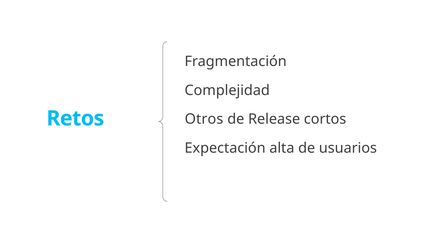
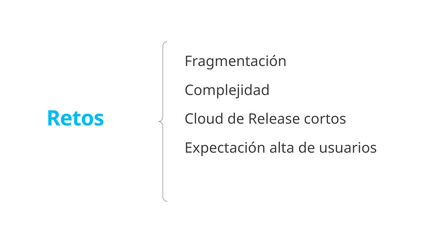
Otros: Otros -> Cloud (204, 119)
